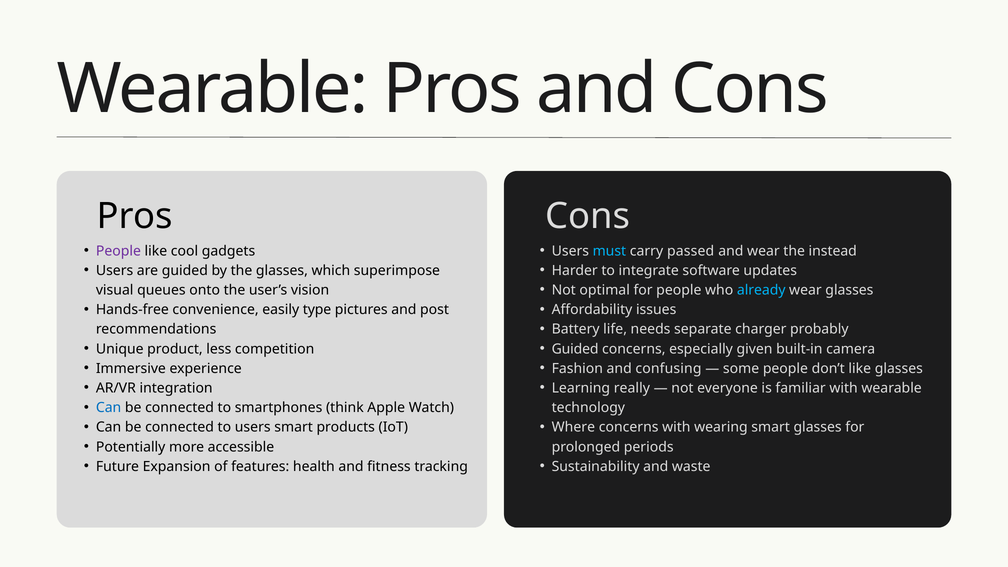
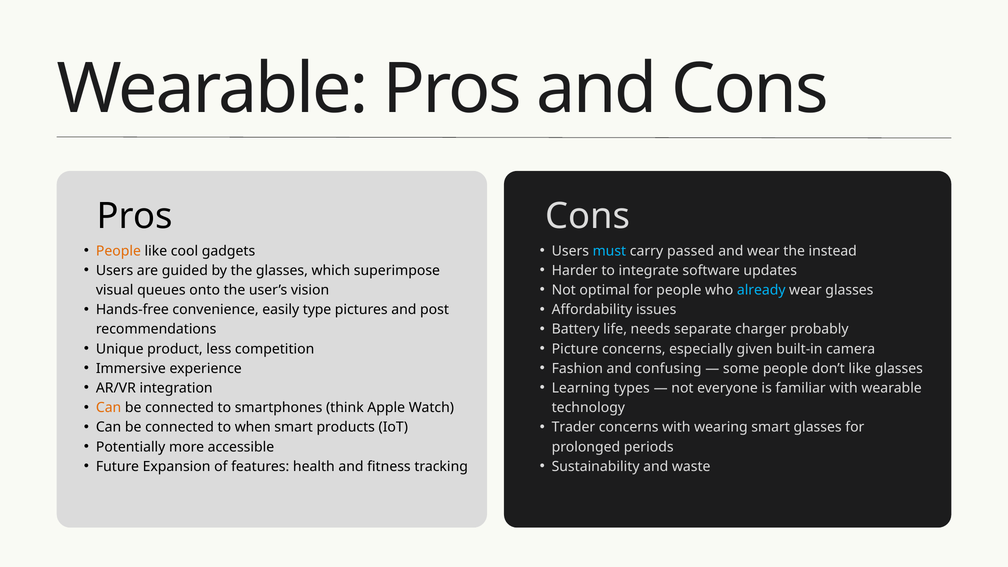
People colour: purple -> orange (118, 251)
Guided: Guided -> Picture (575, 349)
really: really -> types (632, 388)
Can colour: blue -> orange (109, 408)
to users: users -> when (253, 427)
Where: Where -> Trader (573, 427)
